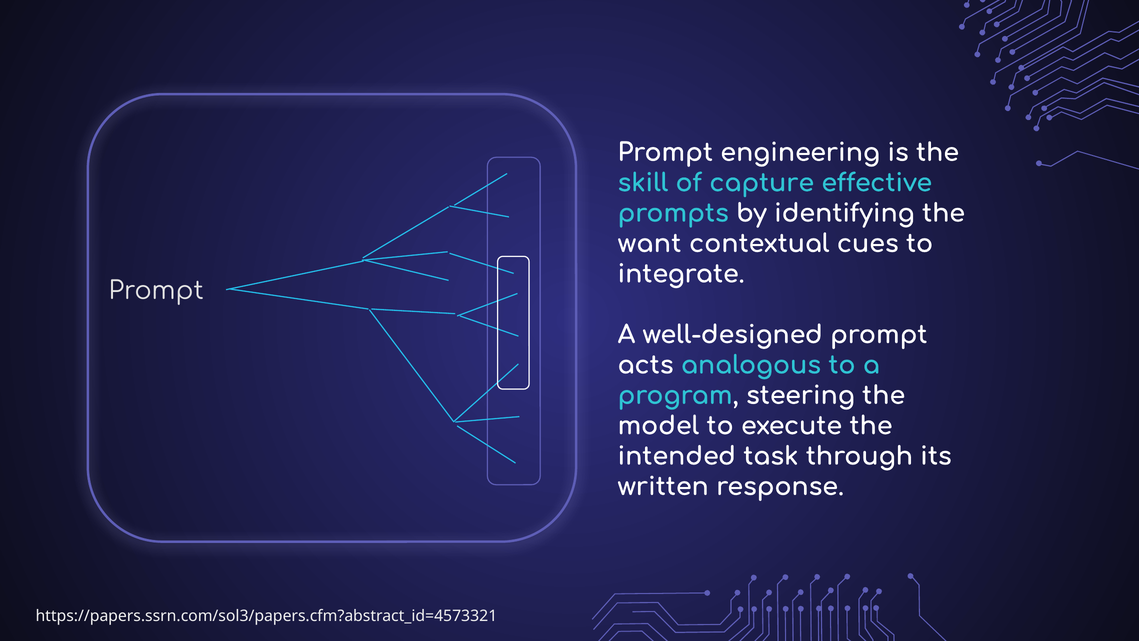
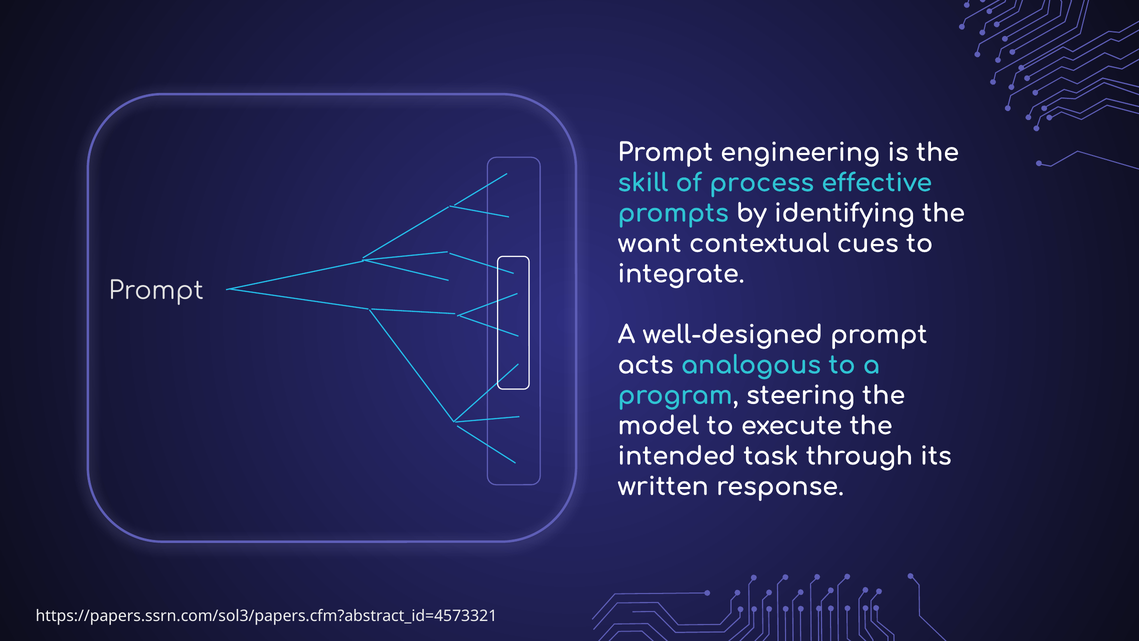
capture: capture -> process (762, 183)
